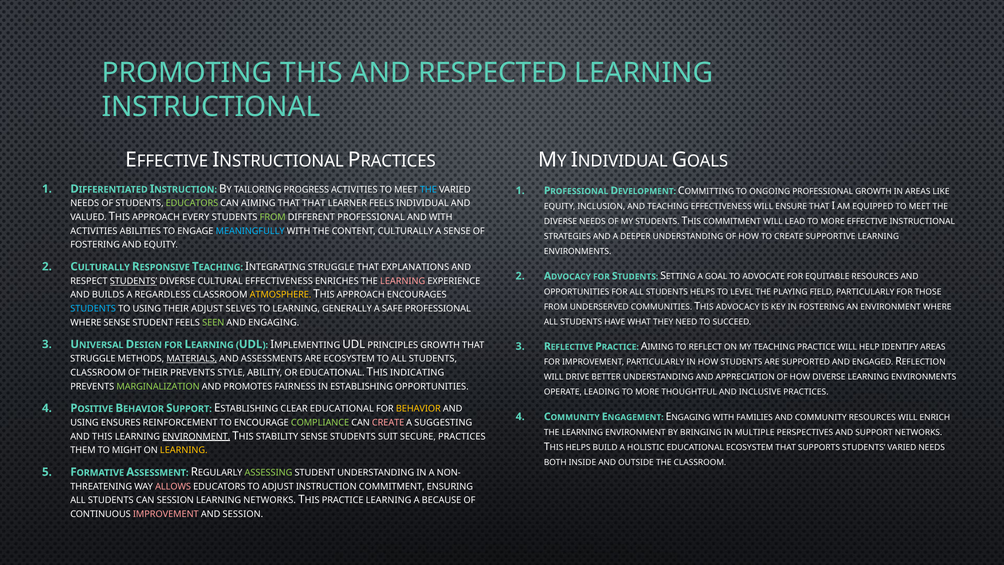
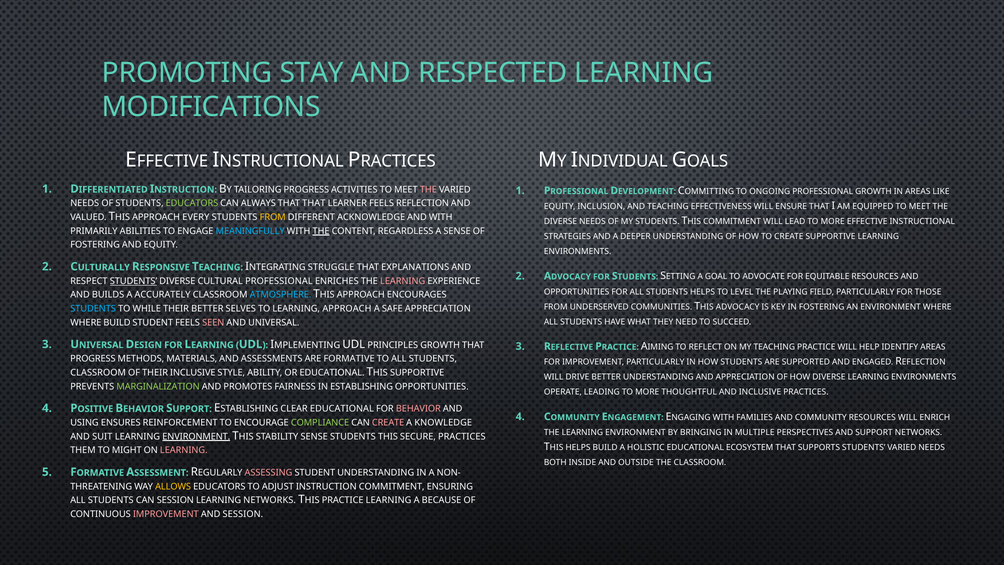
PROMOTING THIS: THIS -> STAY (312, 73)
INSTRUCTIONAL: INSTRUCTIONAL -> MODIFICATIONS (211, 107)
THE colour: light blue -> pink (428, 190)
CAN AIMING: AIMING -> ALWAYS (258, 203)
FEELS INDIVIDUAL: INDIVIDUAL -> REFLECTION (422, 203)
FROM colour: light green -> yellow (273, 217)
DIFFERENT PROFESSIONAL: PROFESSIONAL -> ACKNOWLEDGE (371, 217)
ACTIVITIES: ACTIVITIES -> PRIMARILY (94, 231)
THE underline: none -> present (321, 231)
CONTENT CULTURALLY: CULTURALLY -> REGARDLESS (406, 231)
CULTURAL EFFECTIVENESS: EFFECTIVENESS -> PROFESSIONAL (279, 281)
REGARDLESS: REGARDLESS -> ACCURATELY (163, 295)
ATMOSPHERE colour: yellow -> light blue (281, 295)
TO USING: USING -> WHILE (147, 309)
THEIR ADJUST: ADJUST -> BETTER (207, 309)
LEARNING GENERALLY: GENERALLY -> APPROACH (347, 309)
SAFE PROFESSIONAL: PROFESSIONAL -> APPRECIATION (438, 309)
WHERE SENSE: SENSE -> BUILD (117, 322)
SEEN colour: light green -> pink (213, 322)
AND ENGAGING: ENGAGING -> UNIVERSAL (274, 322)
STRUGGLE: STRUGGLE -> PROGRESS (93, 359)
MATERIALS underline: present -> none (192, 359)
ARE ECOSYSTEM: ECOSYSTEM -> FORMATIVE (349, 359)
THEIR PREVENTS: PREVENTS -> INCLUSIVE (193, 372)
THIS INDICATING: INDICATING -> SUPPORTIVE (417, 372)
BEHAVIOR colour: yellow -> pink (418, 409)
SUGGESTING: SUGGESTING -> KNOWLEDGE (443, 423)
AND THIS: THIS -> SUIT (102, 436)
SUIT: SUIT -> THIS (388, 436)
LEARNING colour: yellow -> pink (184, 450)
ASSESSING colour: light green -> pink (268, 473)
ALLOWS colour: pink -> yellow (173, 486)
